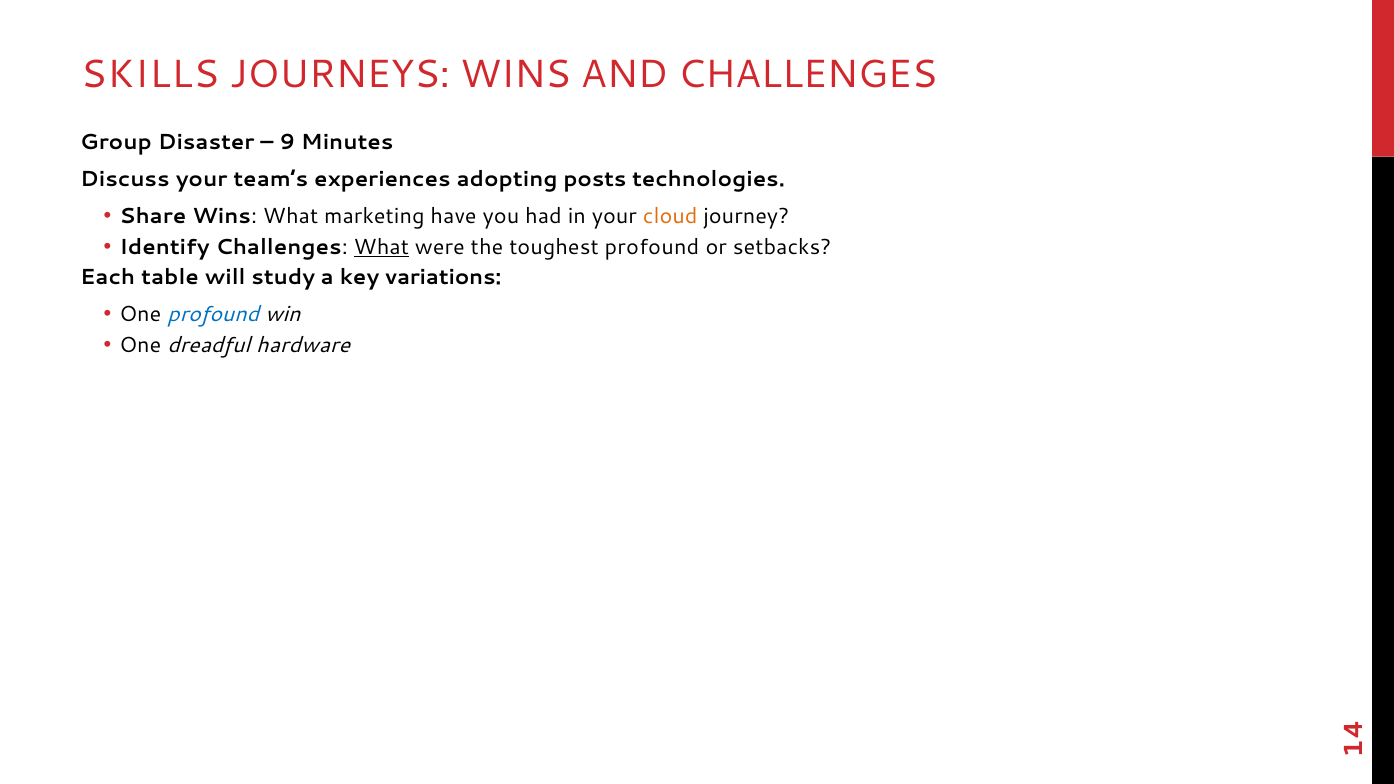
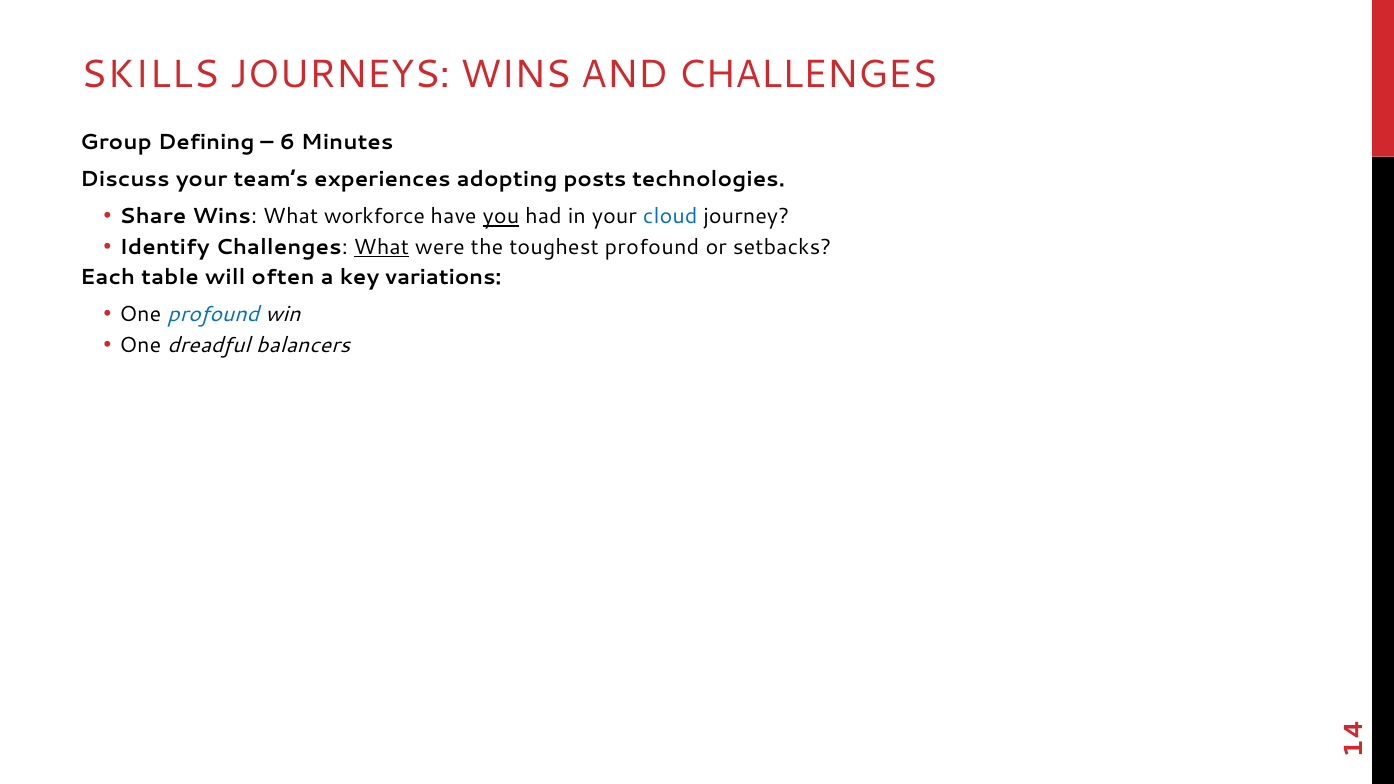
Disaster: Disaster -> Defining (206, 143)
9: 9 -> 6 (287, 143)
marketing: marketing -> workforce (374, 217)
you underline: none -> present (501, 217)
cloud colour: orange -> blue (670, 217)
study: study -> often (283, 278)
hardware: hardware -> balancers (303, 345)
